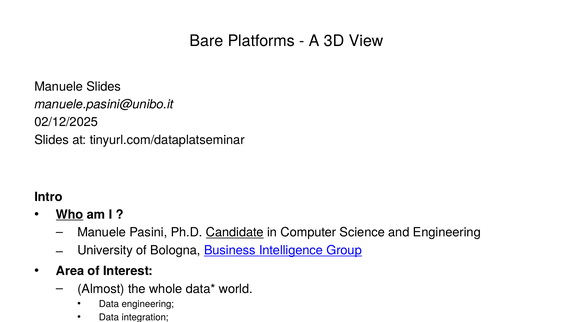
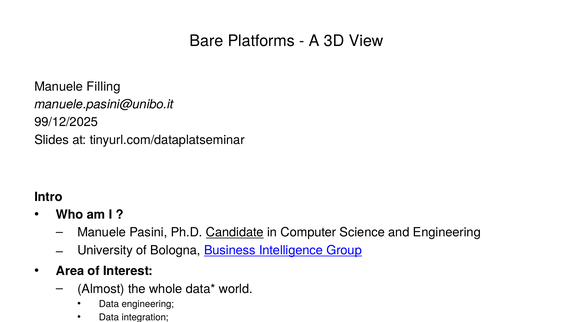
Manuele Slides: Slides -> Filling (104, 87)
02/12/2025: 02/12/2025 -> 99/12/2025 (66, 122)
Who underline: present -> none (70, 215)
